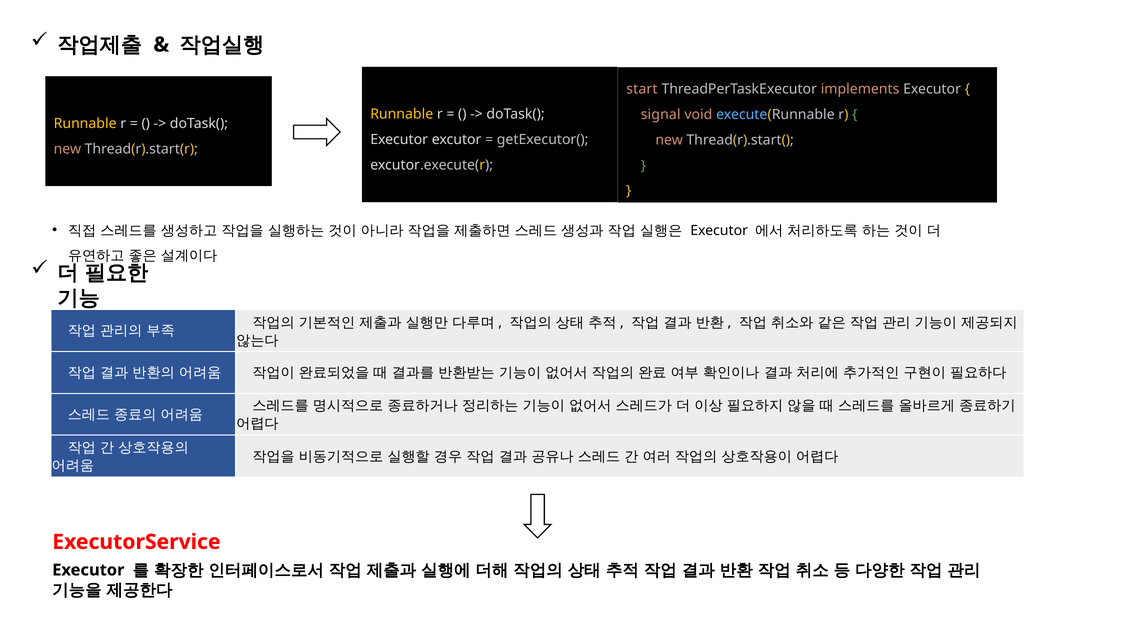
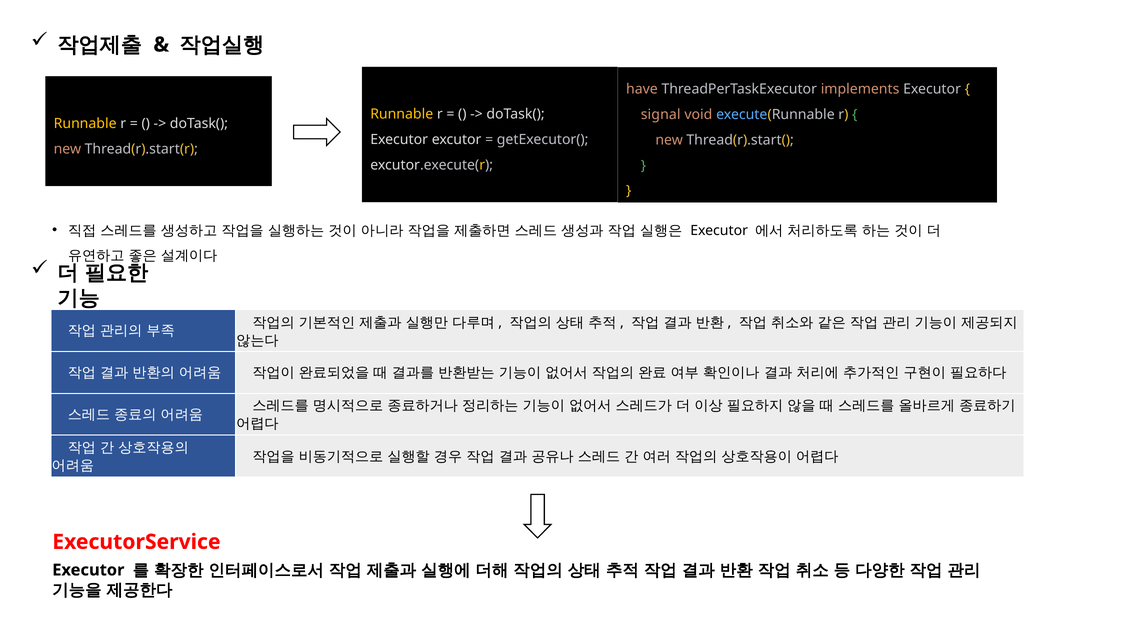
start: start -> have (642, 89)
